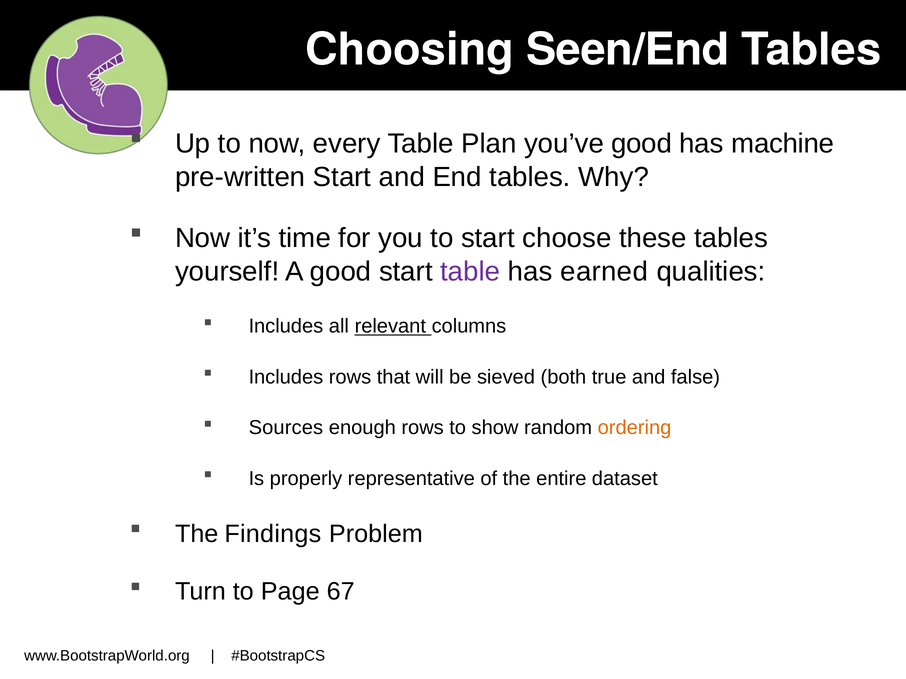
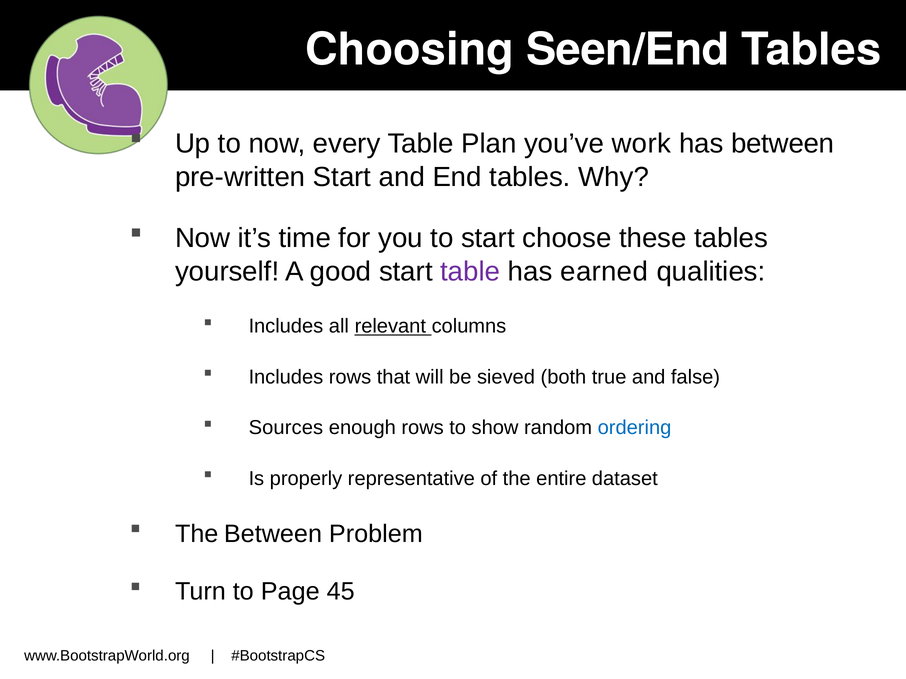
you’ve good: good -> work (641, 144)
has machine: machine -> between (783, 144)
ordering colour: orange -> blue (635, 428)
The Findings: Findings -> Between (273, 534)
67: 67 -> 45 (341, 592)
